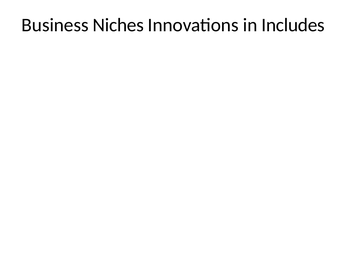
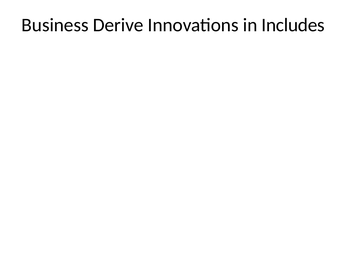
Niches: Niches -> Derive (118, 25)
